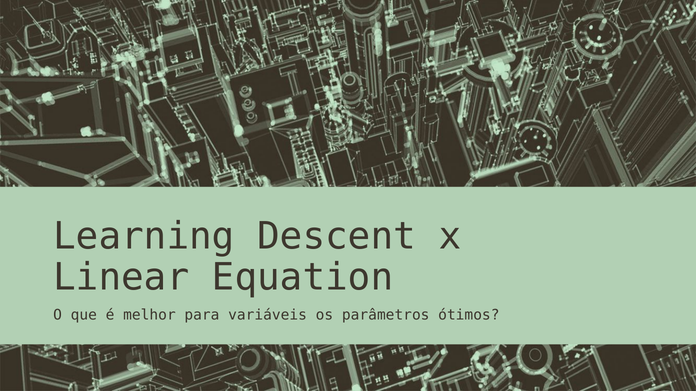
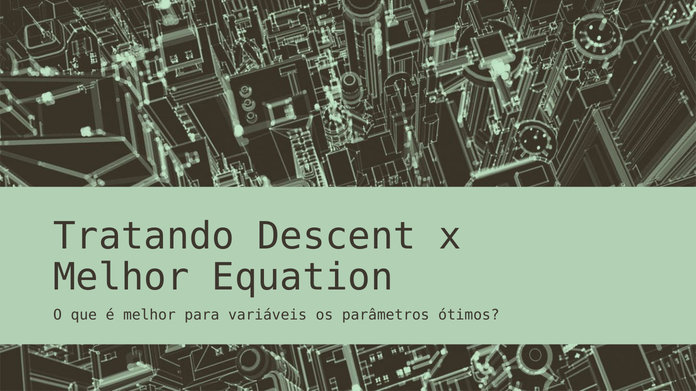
Learning: Learning -> Tratando (144, 237)
Linear: Linear -> Melhor (121, 277)
